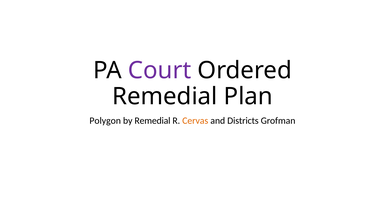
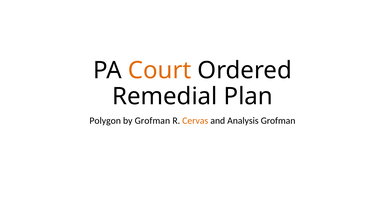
Court colour: purple -> orange (160, 70)
by Remedial: Remedial -> Grofman (152, 120)
Districts: Districts -> Analysis (243, 120)
